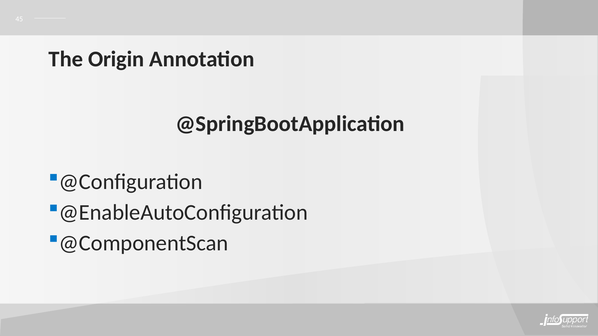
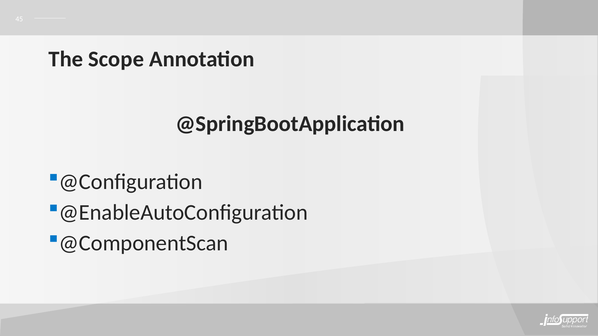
Origin: Origin -> Scope (116, 59)
